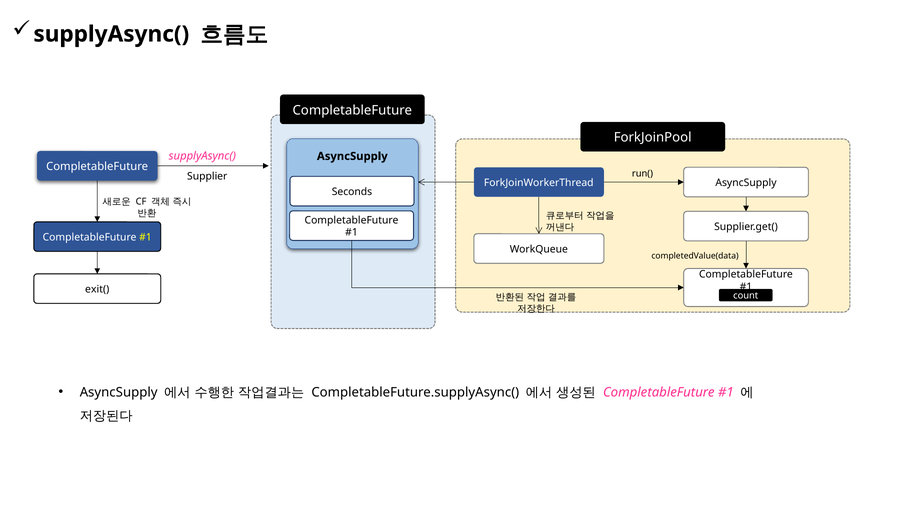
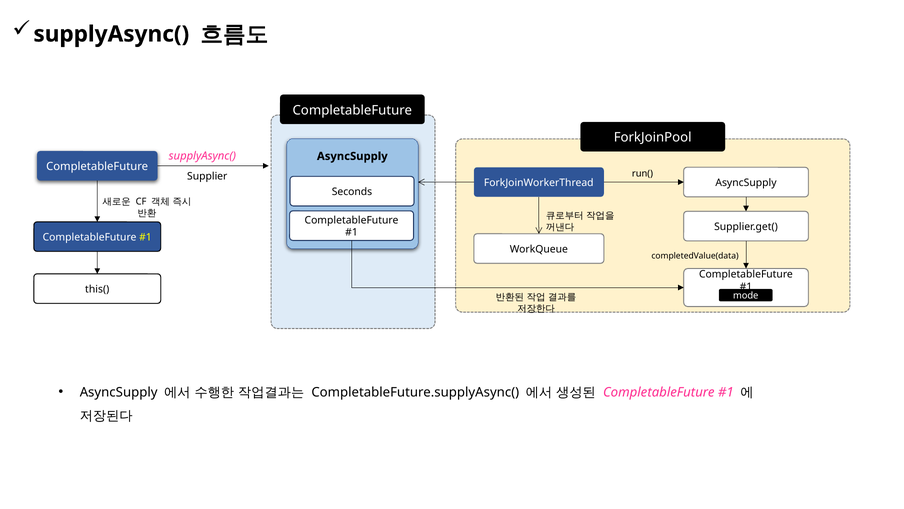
exit(: exit( -> this( (97, 289)
count: count -> mode (746, 296)
